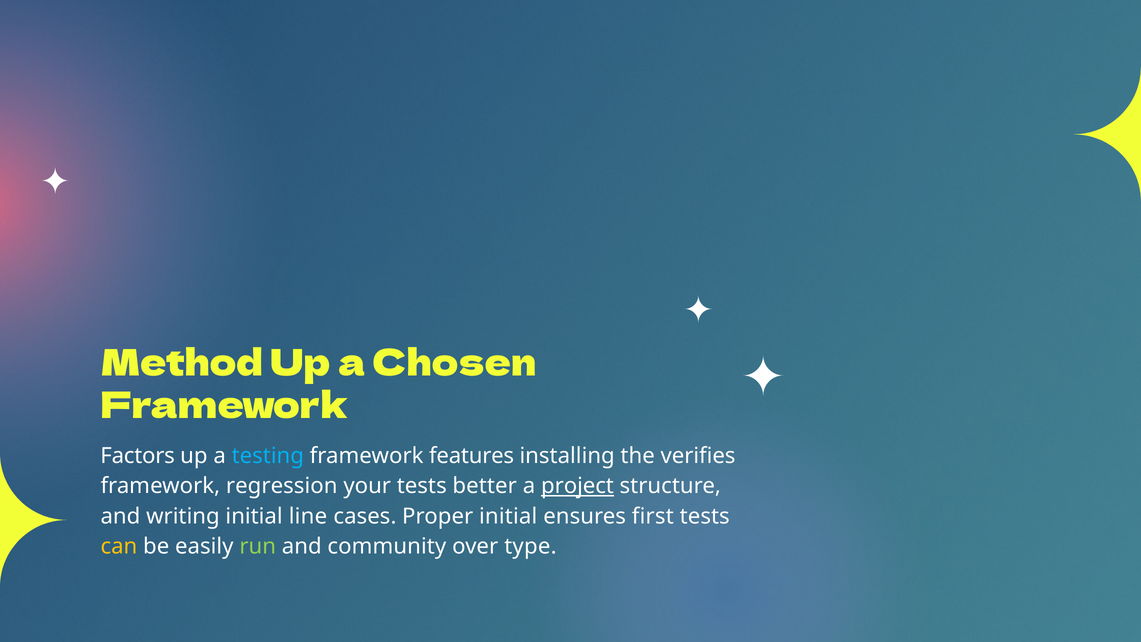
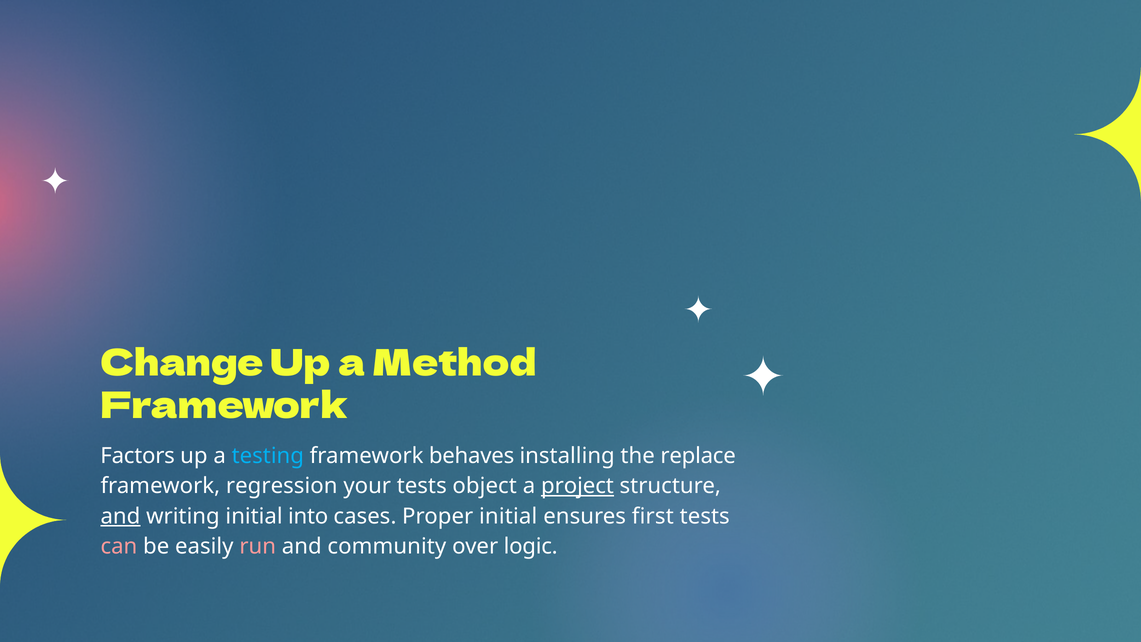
Method: Method -> Change (182, 364)
Chosen: Chosen -> Method (454, 364)
features: features -> behaves (472, 456)
verifies: verifies -> replace (698, 456)
better: better -> object (485, 486)
and underline: none -> present (120, 516)
line: line -> into (308, 516)
can colour: yellow -> pink (119, 546)
run colour: light green -> pink (258, 546)
type: type -> logic (531, 546)
